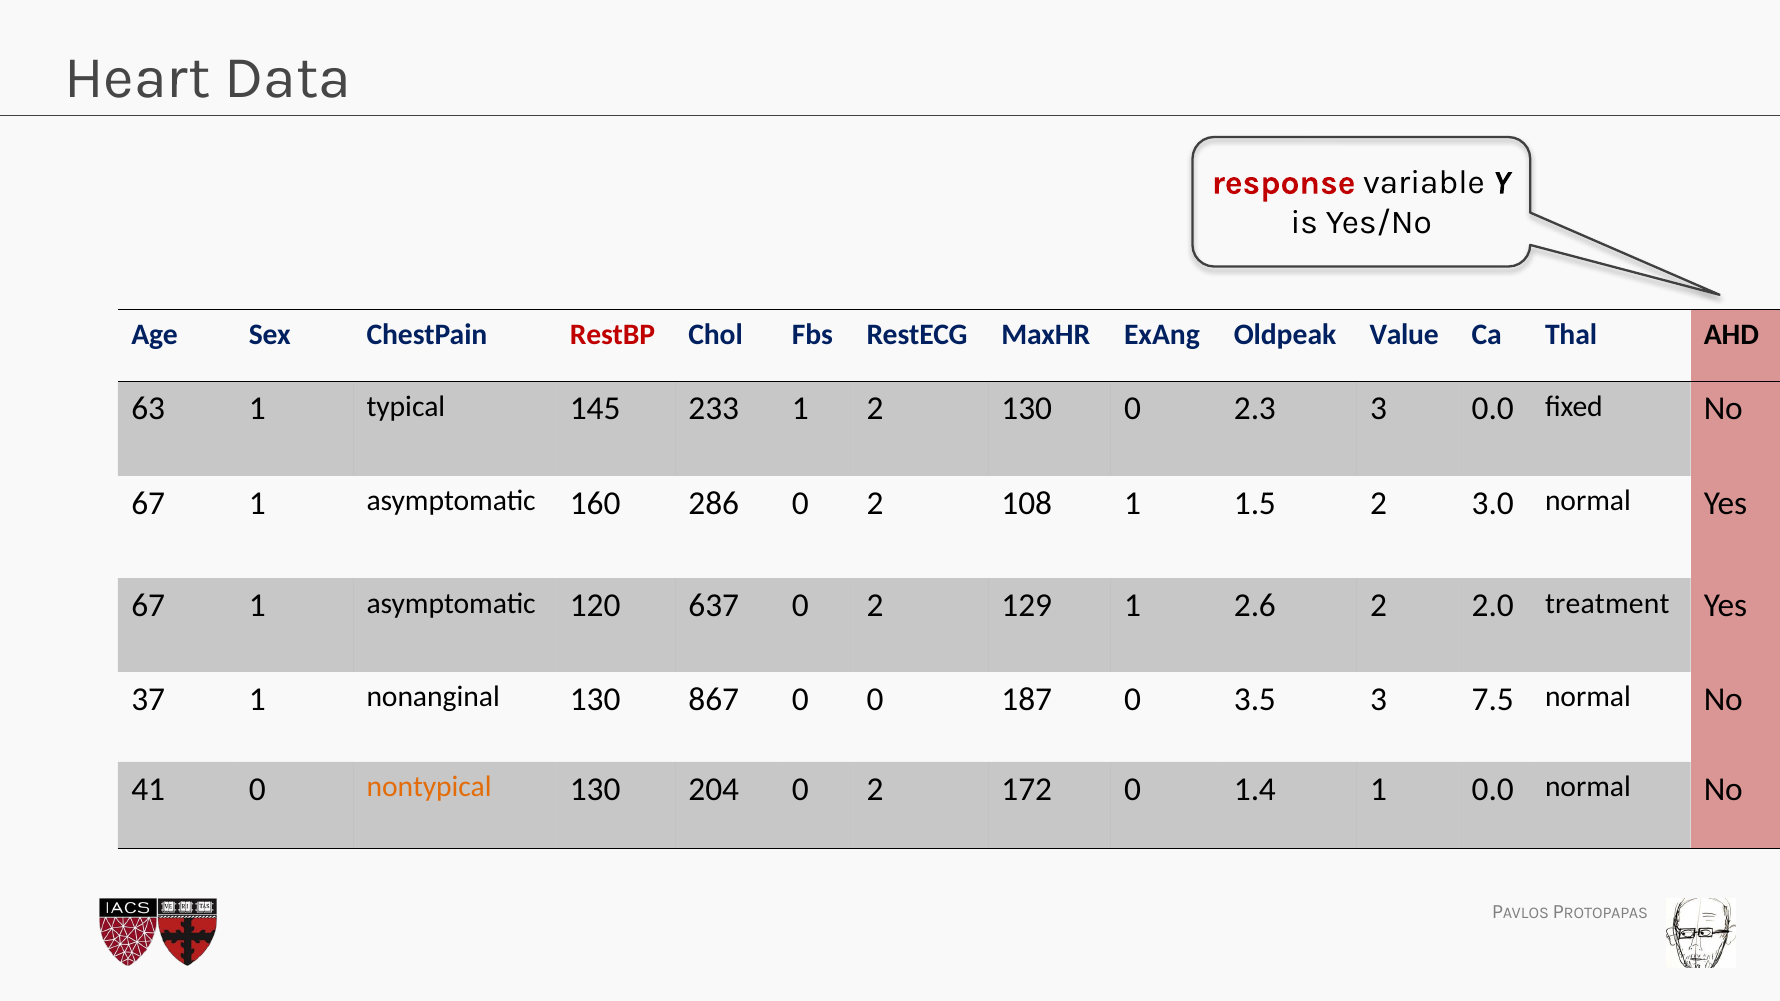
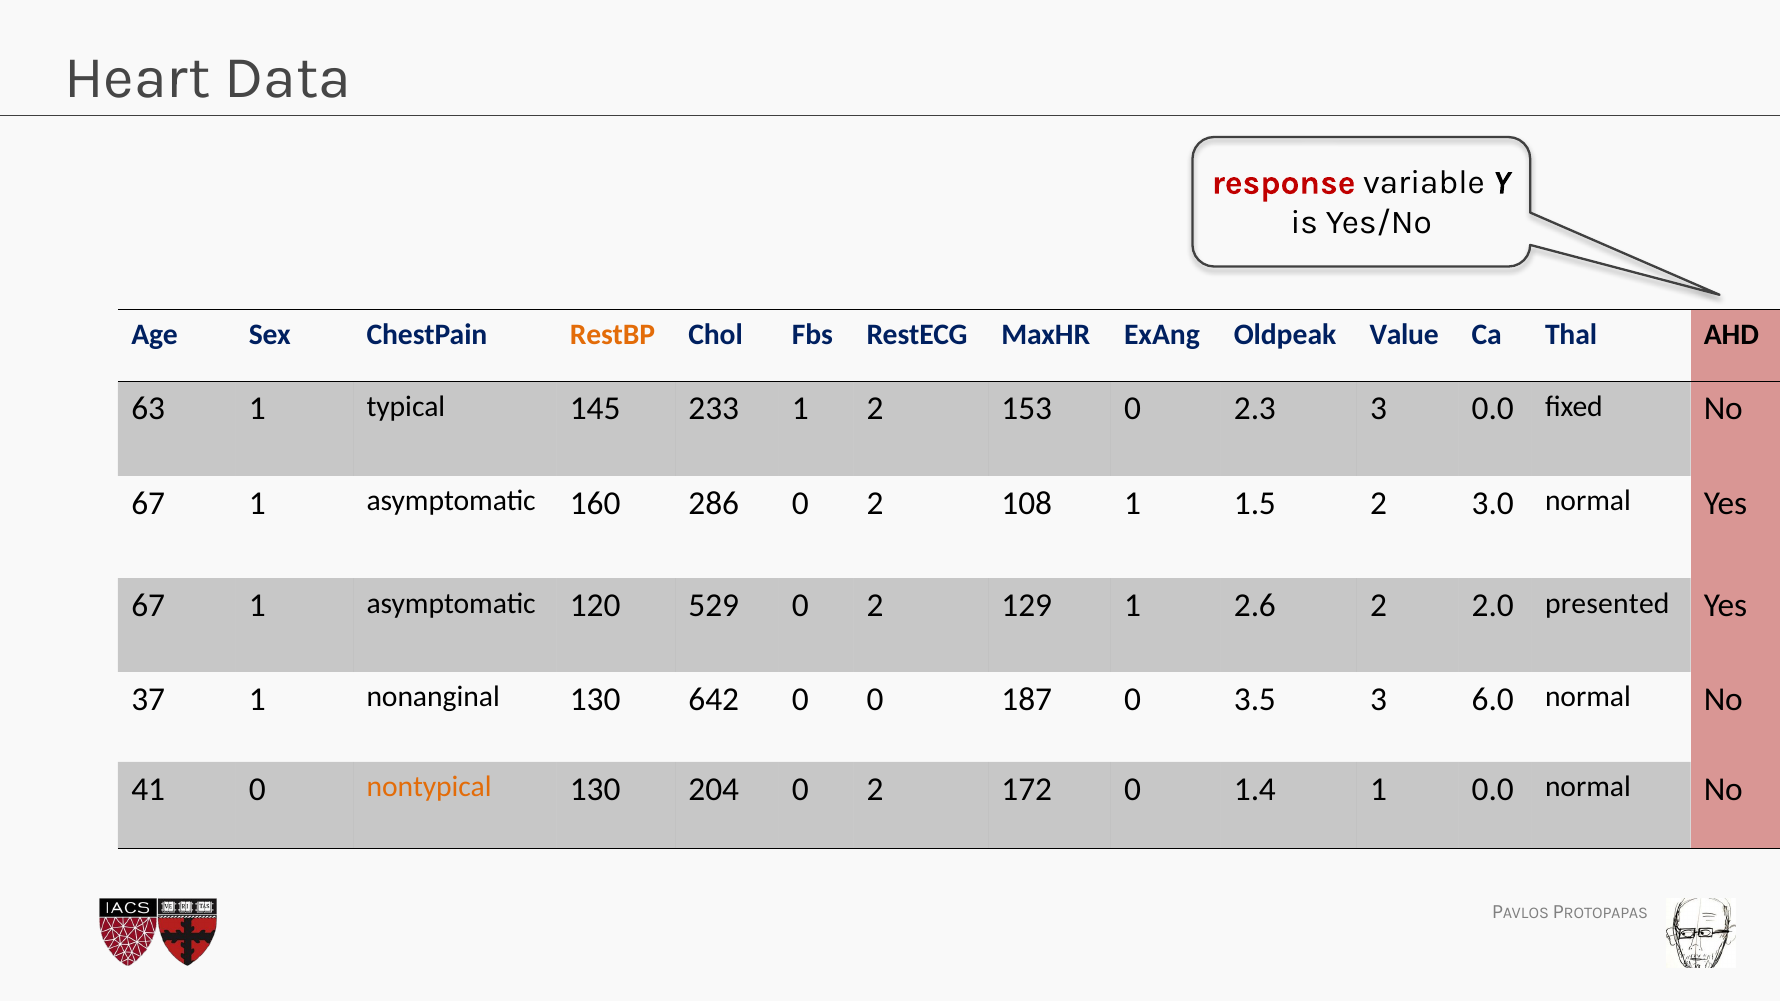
RestBP colour: red -> orange (612, 335)
2 130: 130 -> 153 (1027, 409)
637: 637 -> 529 (714, 606)
treatment: treatment -> presented (1607, 603)
867: 867 -> 642 (714, 699)
7.5: 7.5 -> 6.0 (1493, 699)
